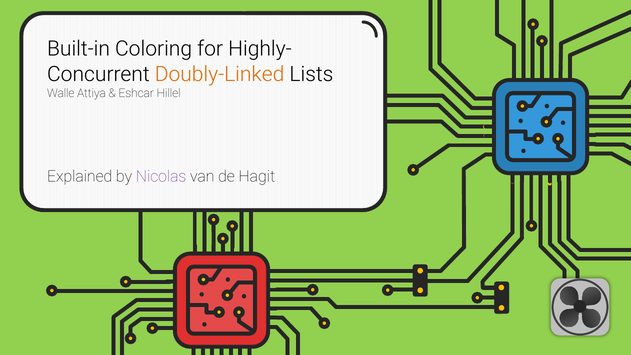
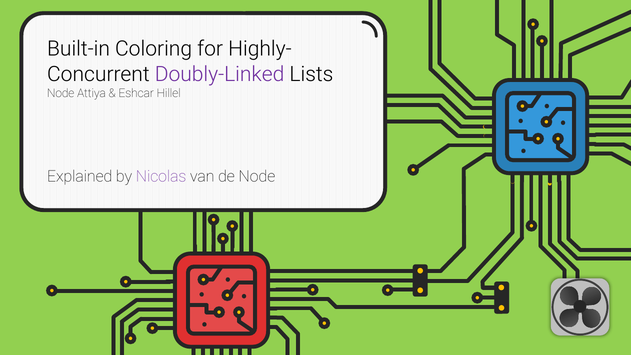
Doubly-Linked colour: orange -> purple (220, 74)
Walle: Walle -> Node (61, 93)
de Hagit: Hagit -> Node (257, 177)
